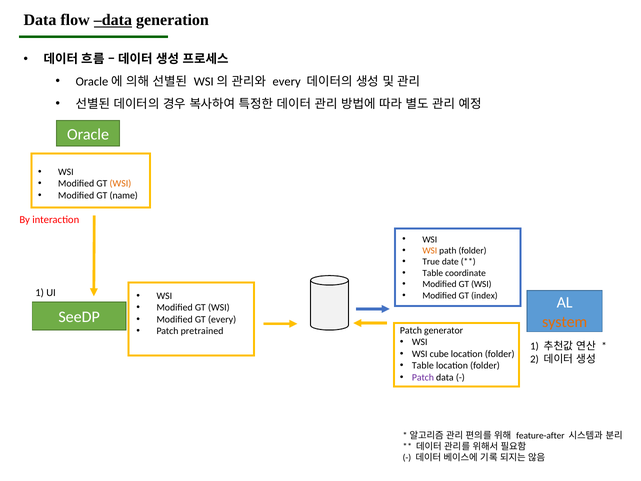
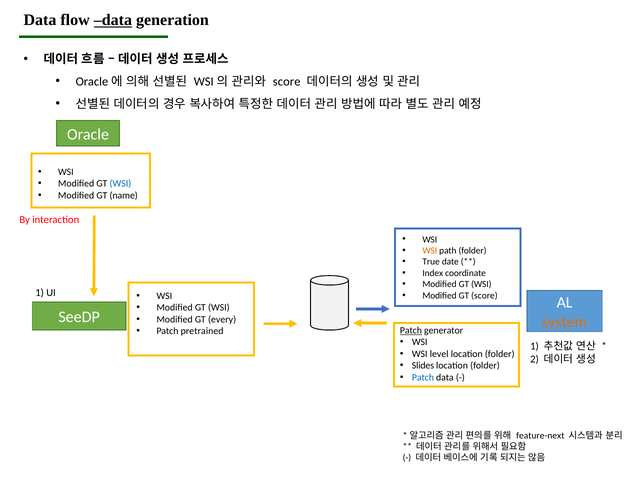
every: every -> score (287, 81)
WSI colour: orange -> blue (120, 184)
Table: Table -> Index (433, 273)
GT index: index -> score (484, 295)
Patch underline: none -> present (411, 330)
cube: cube -> level (439, 354)
Table: Table -> Slides (423, 366)
Patch colour: purple -> blue (423, 377)
feature-after: feature-after -> feature-next (540, 435)
